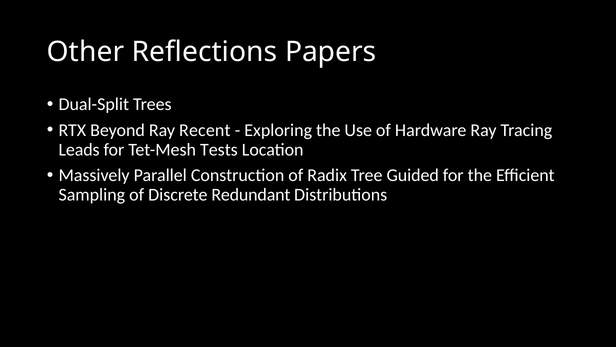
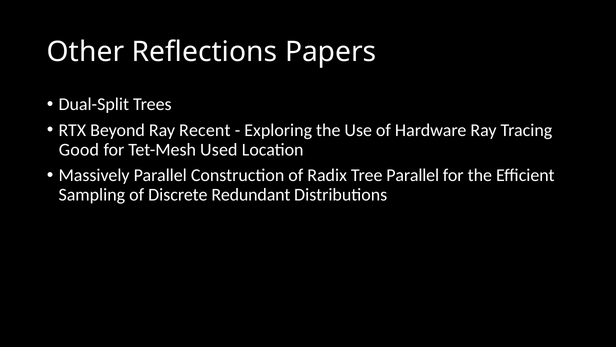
Leads: Leads -> Good (79, 149)
Tests: Tests -> Used (219, 149)
Tree Guided: Guided -> Parallel (413, 175)
